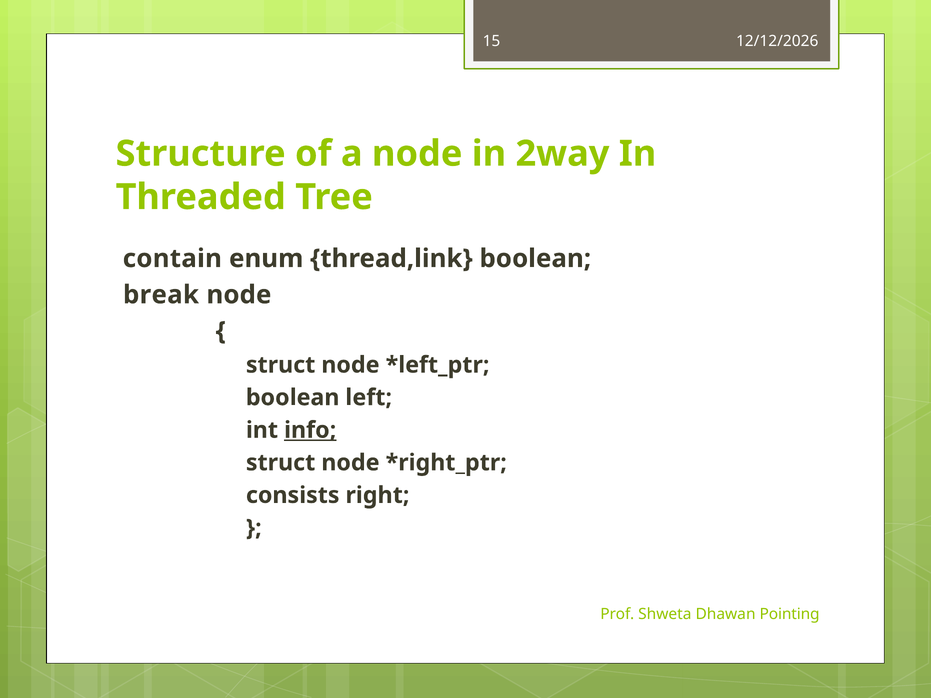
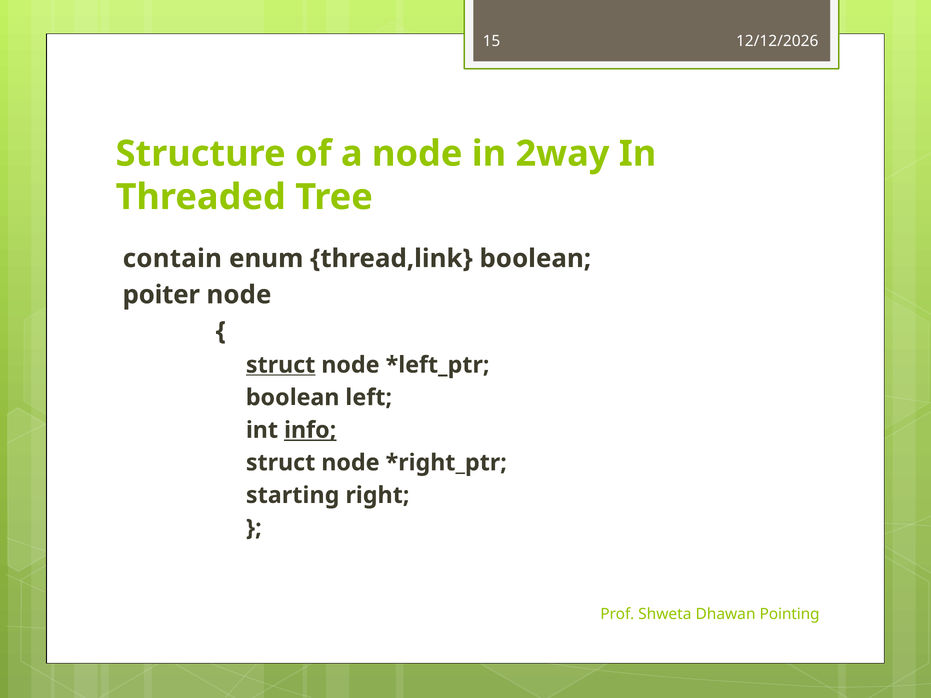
break: break -> poiter (161, 295)
struct underline: none -> present (281, 365)
consists: consists -> starting (293, 495)
